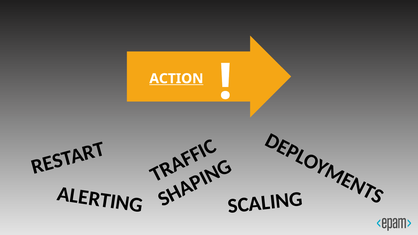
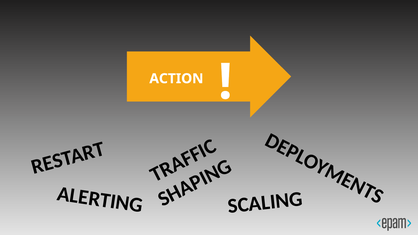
ACTION underline: present -> none (176, 79)
